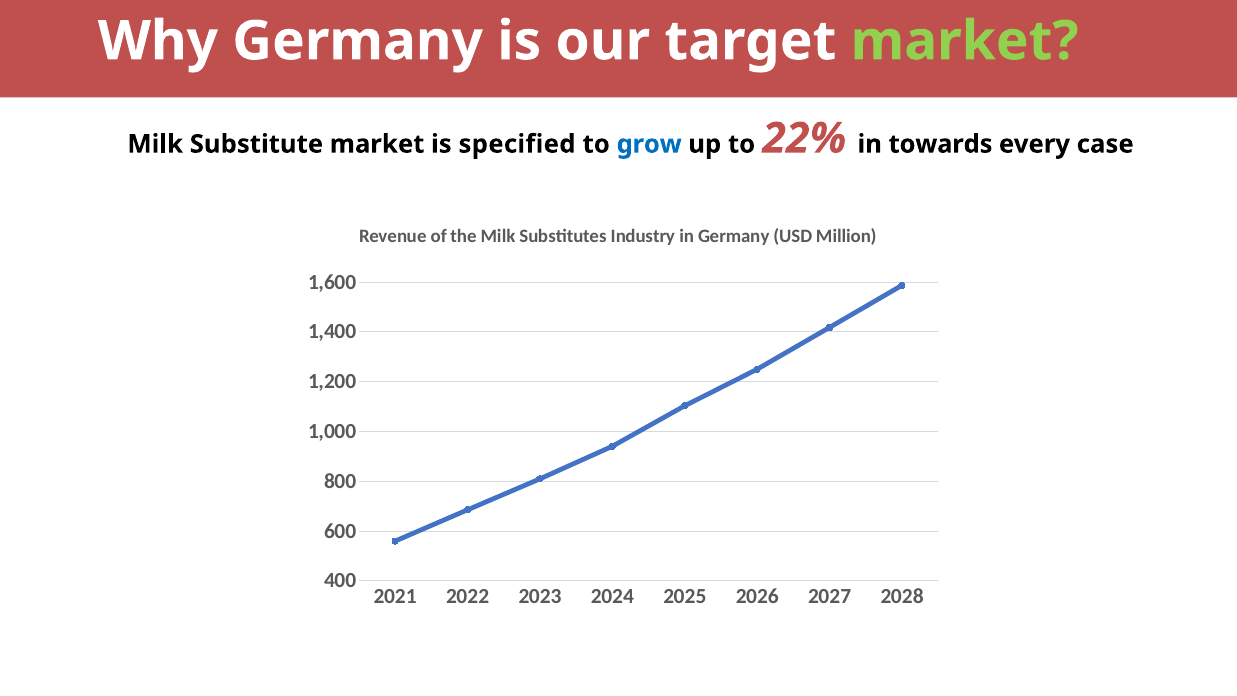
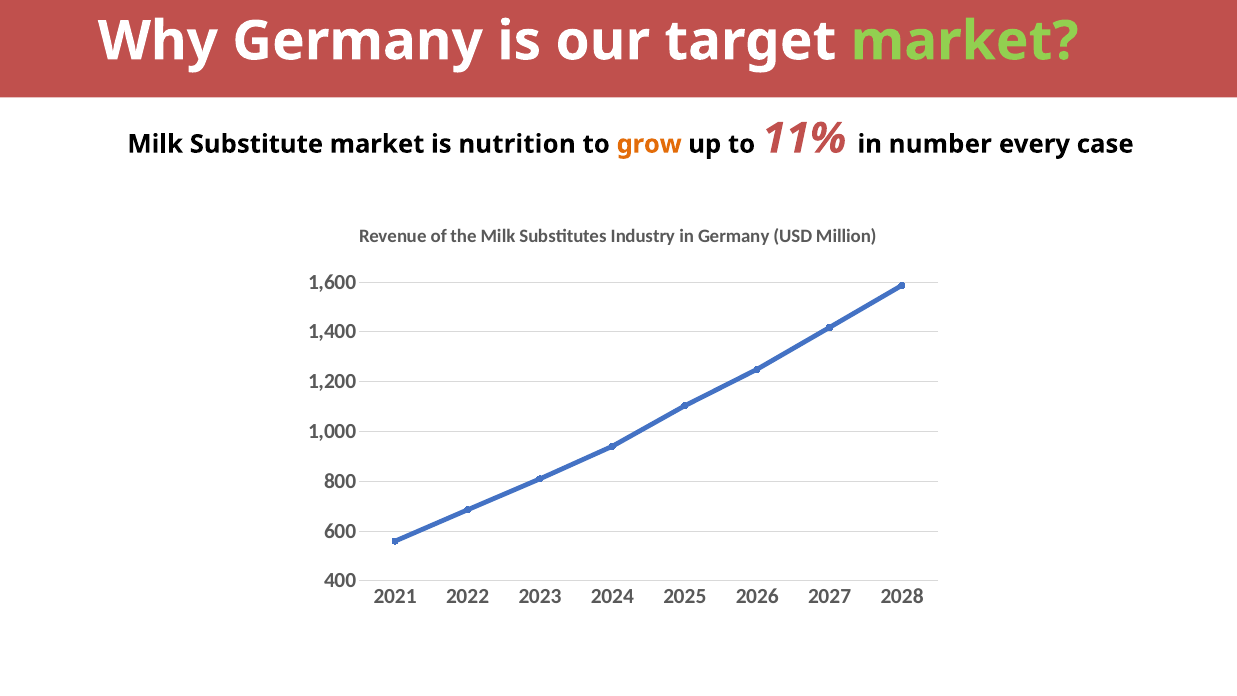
specified: specified -> nutrition (517, 144)
grow colour: blue -> orange (649, 144)
22%: 22% -> 11% (804, 138)
towards: towards -> number (940, 144)
